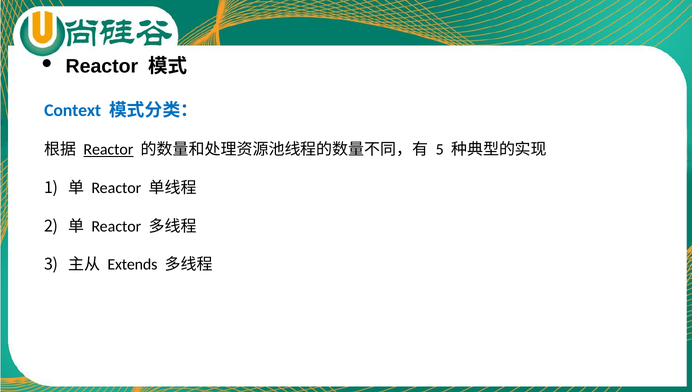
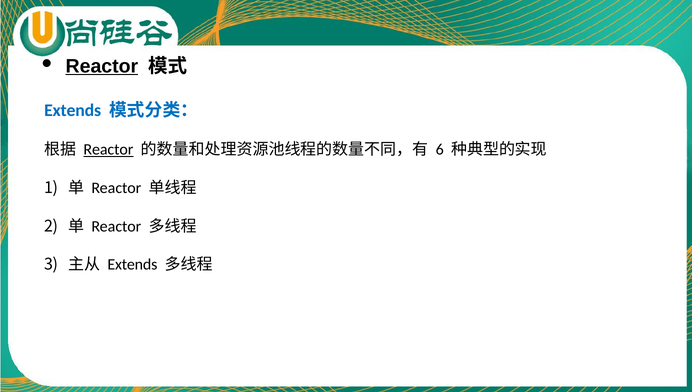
Reactor underline: none -> present (102, 66)
Context: Context -> Extends (73, 111)
5: 5 -> 6 (440, 150)
